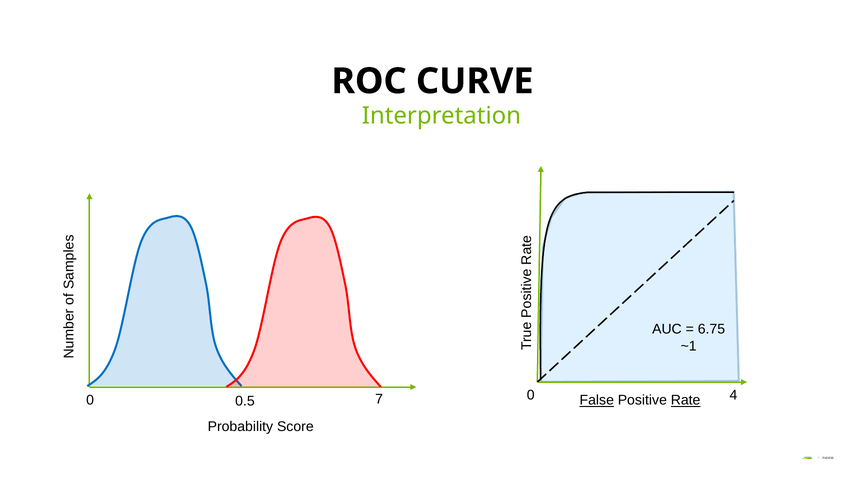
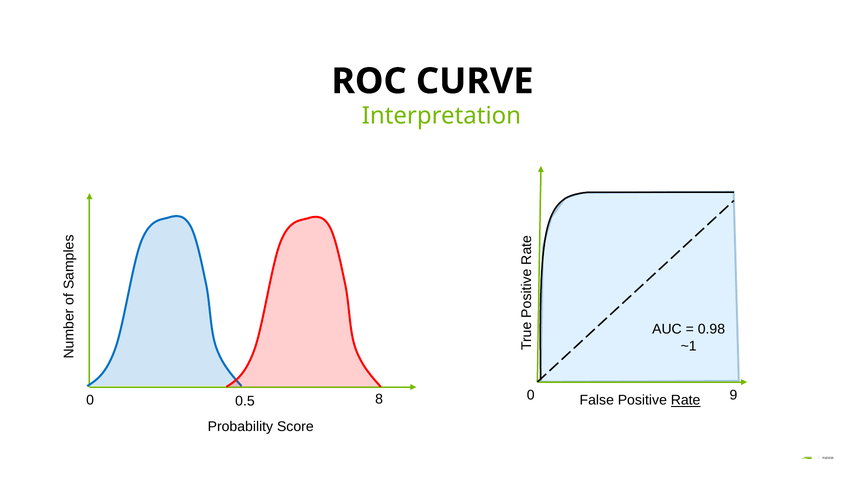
6.75: 6.75 -> 0.98 (711, 329)
4: 4 -> 9 (733, 395)
7: 7 -> 8 (379, 399)
False underline: present -> none (597, 401)
